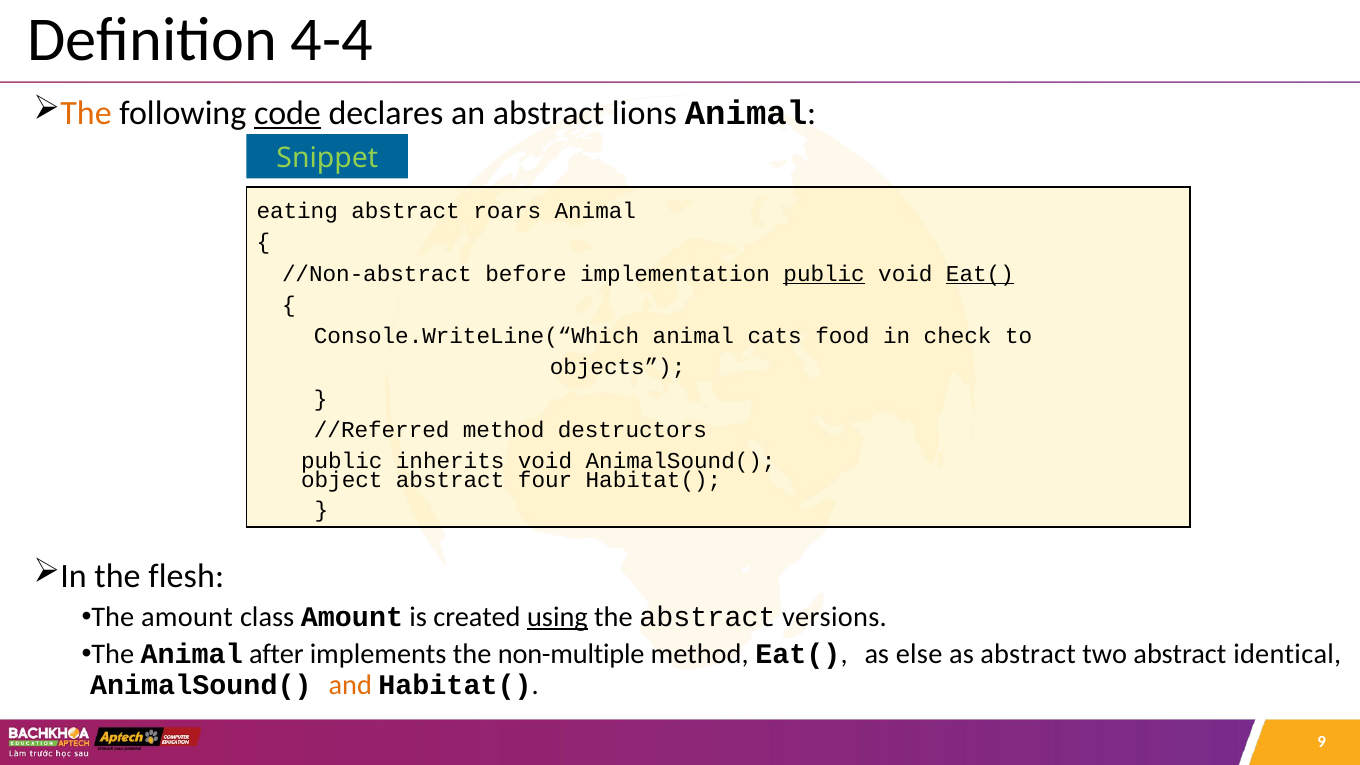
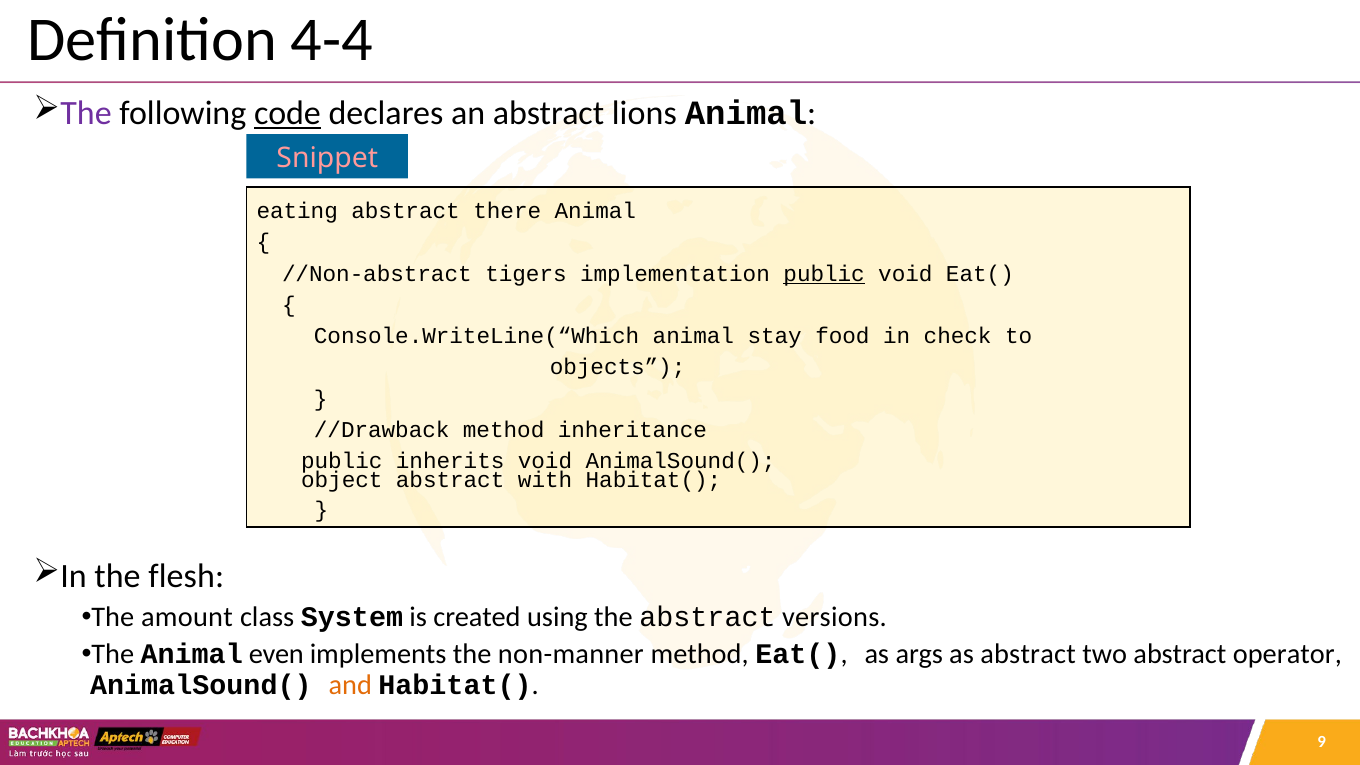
The colour: orange -> purple (86, 113)
Snippet colour: light green -> pink (327, 158)
roars: roars -> there (507, 211)
before: before -> tigers (526, 274)
Eat( underline: present -> none (980, 274)
cats: cats -> stay (775, 336)
//Referred: //Referred -> //Drawback (382, 430)
destructors: destructors -> inheritance (632, 430)
four: four -> with (545, 480)
class Amount: Amount -> System (352, 617)
using underline: present -> none (557, 617)
after: after -> even (276, 655)
non-multiple: non-multiple -> non-manner (571, 655)
else: else -> args (919, 655)
identical: identical -> operator (1287, 655)
